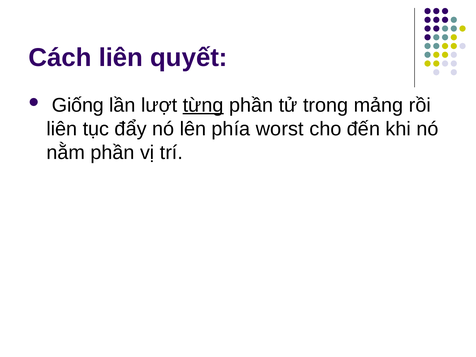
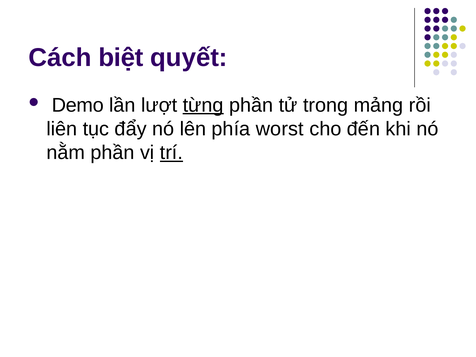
Cách liên: liên -> biệt (121, 58)
Giống: Giống -> Demo (78, 105)
trí underline: none -> present (171, 153)
